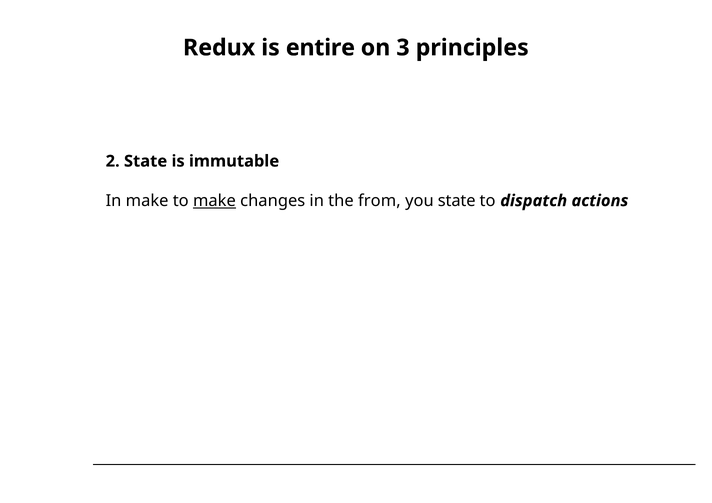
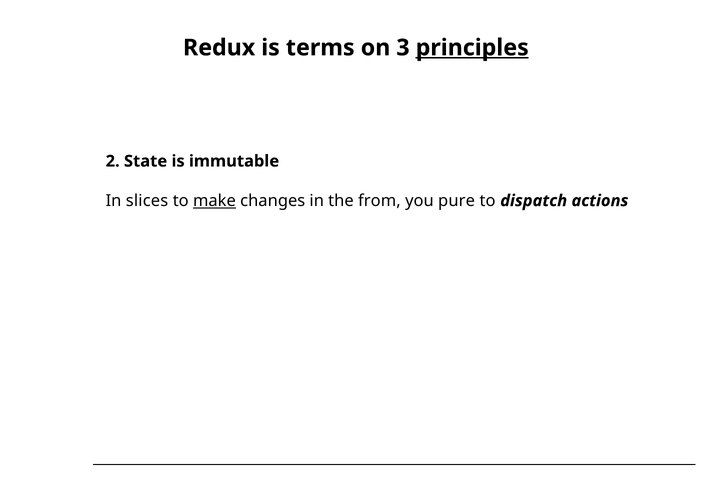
entire: entire -> terms (320, 48)
principles underline: none -> present (472, 48)
In make: make -> slices (147, 201)
you state: state -> pure (457, 201)
